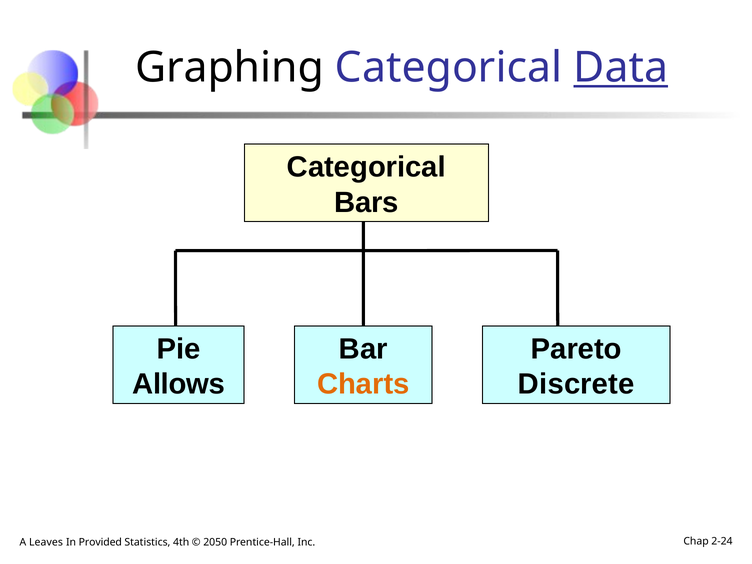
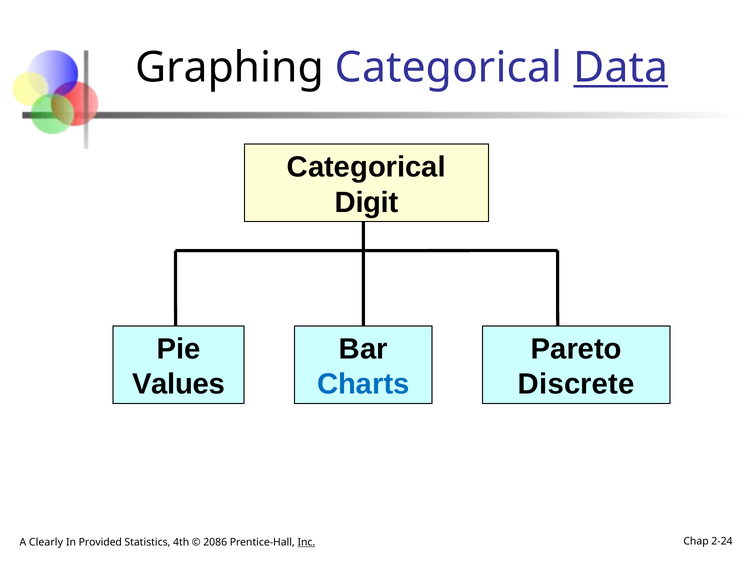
Bars: Bars -> Digit (367, 202)
Allows: Allows -> Values (179, 384)
Charts colour: orange -> blue (363, 384)
Leaves: Leaves -> Clearly (46, 542)
2050: 2050 -> 2086 (215, 542)
Inc underline: none -> present (306, 542)
